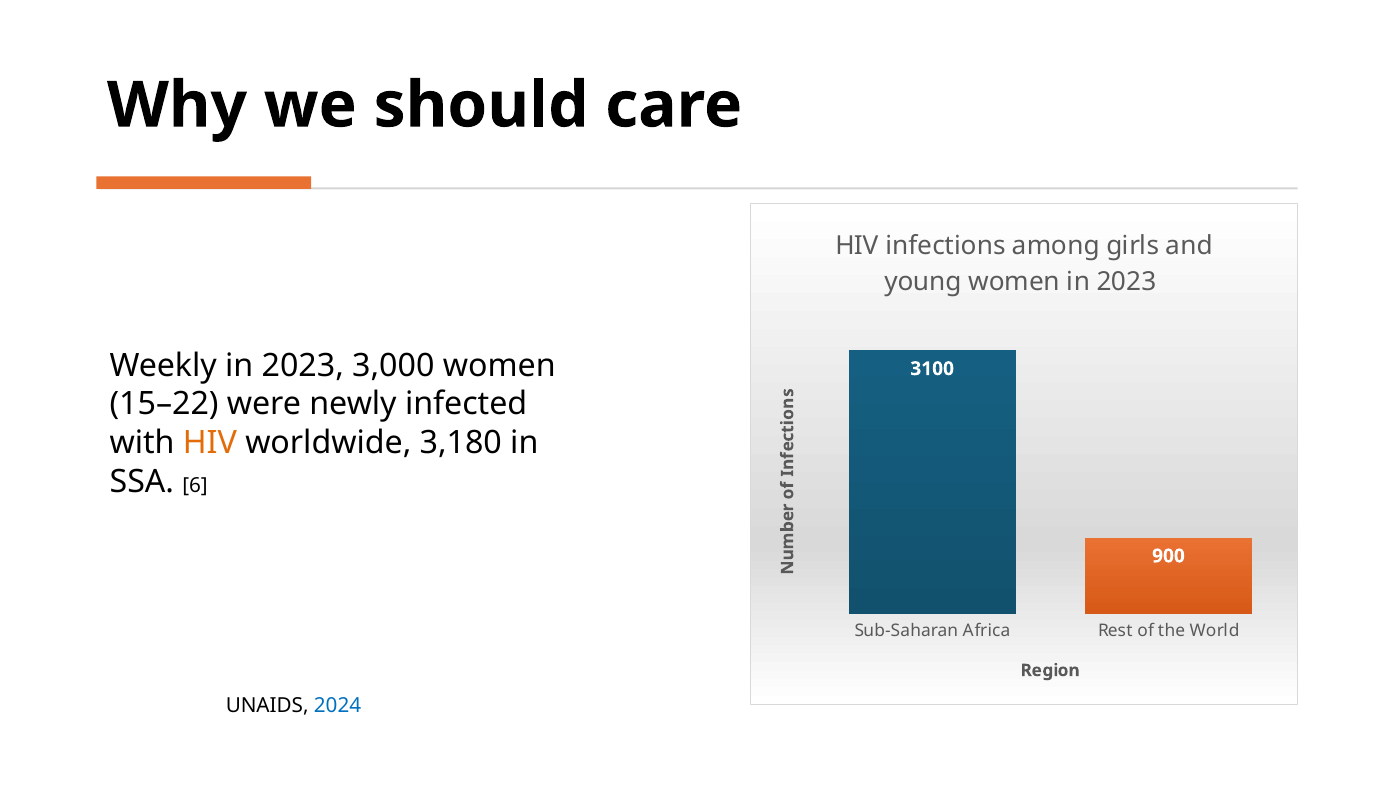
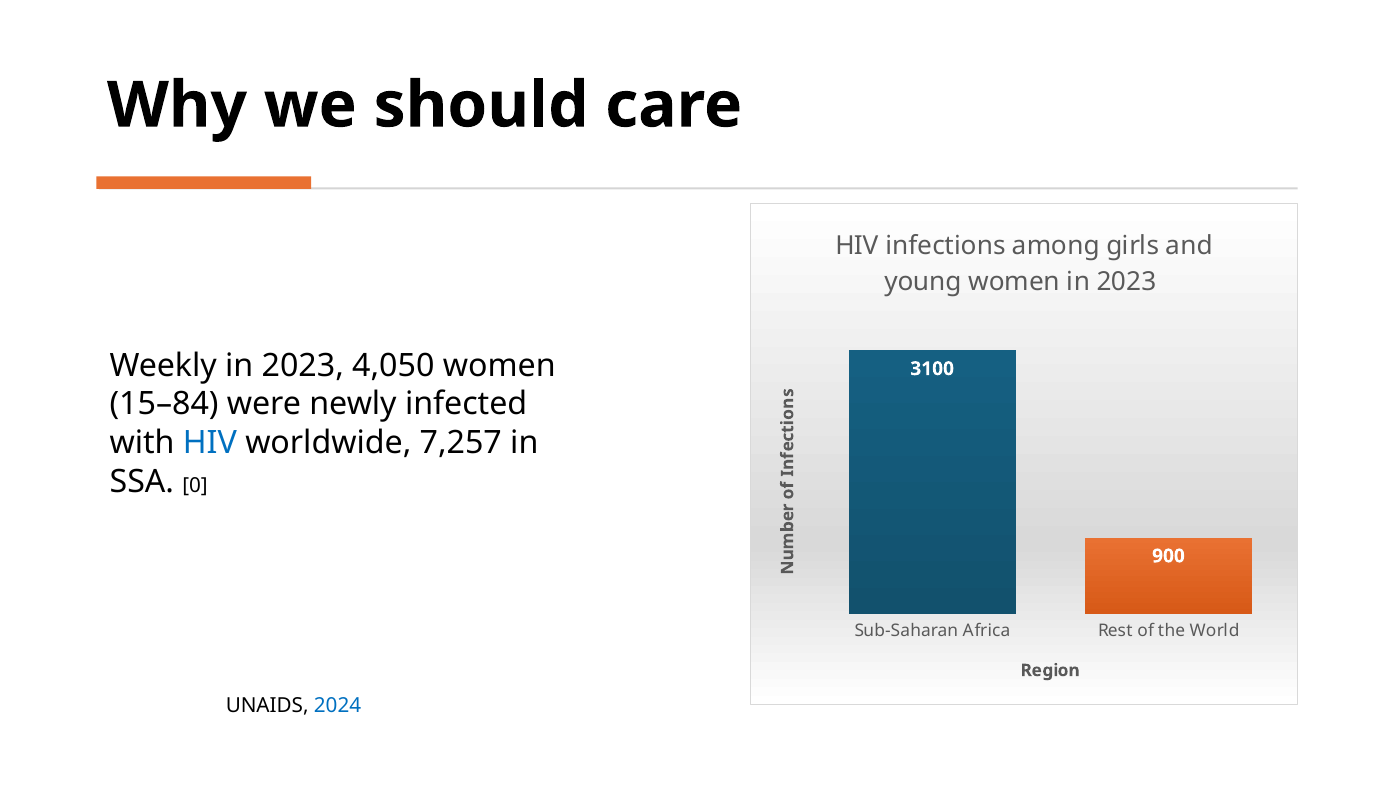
3,000: 3,000 -> 4,050 (393, 366)
15–22: 15–22 -> 15–84 (164, 404)
HIV colour: orange -> blue (210, 443)
3,180: 3,180 -> 7,257 (461, 443)
6: 6 -> 0 (195, 485)
